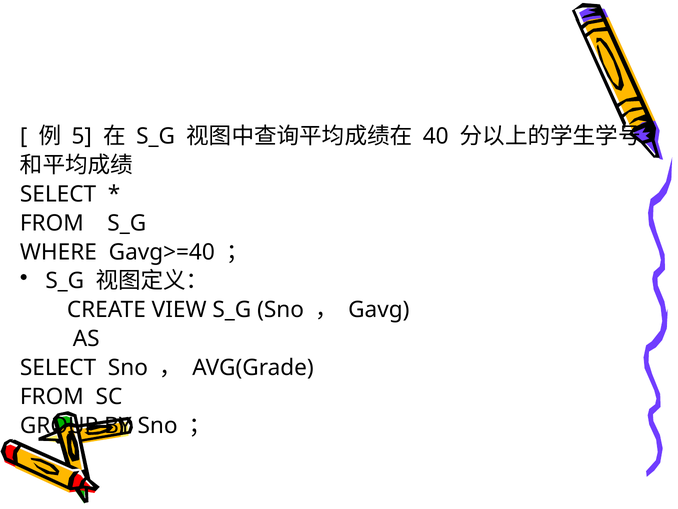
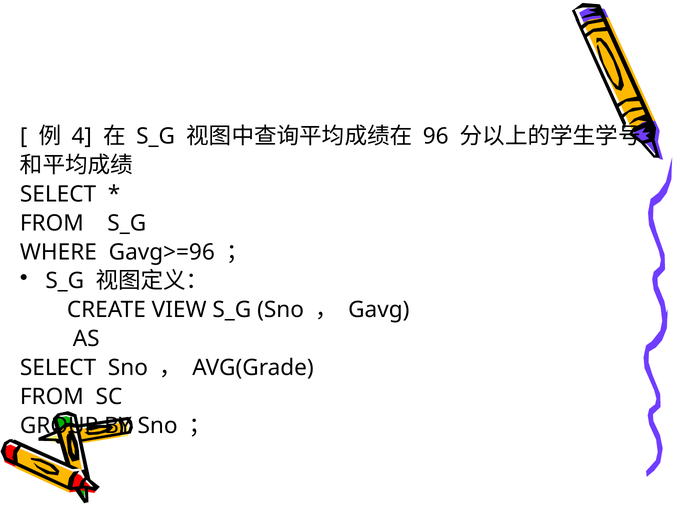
5: 5 -> 4 (82, 136)
40: 40 -> 96 (436, 136)
Gavg>=40: Gavg>=40 -> Gavg>=96 (162, 252)
